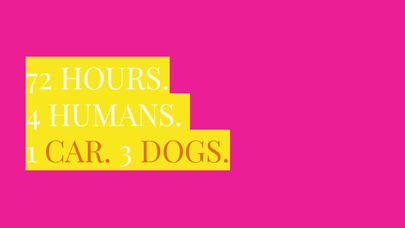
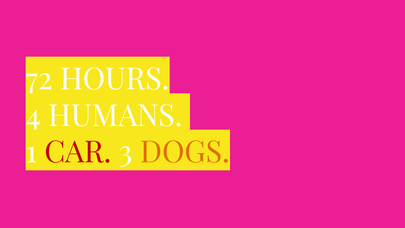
CAR colour: orange -> red (78, 152)
